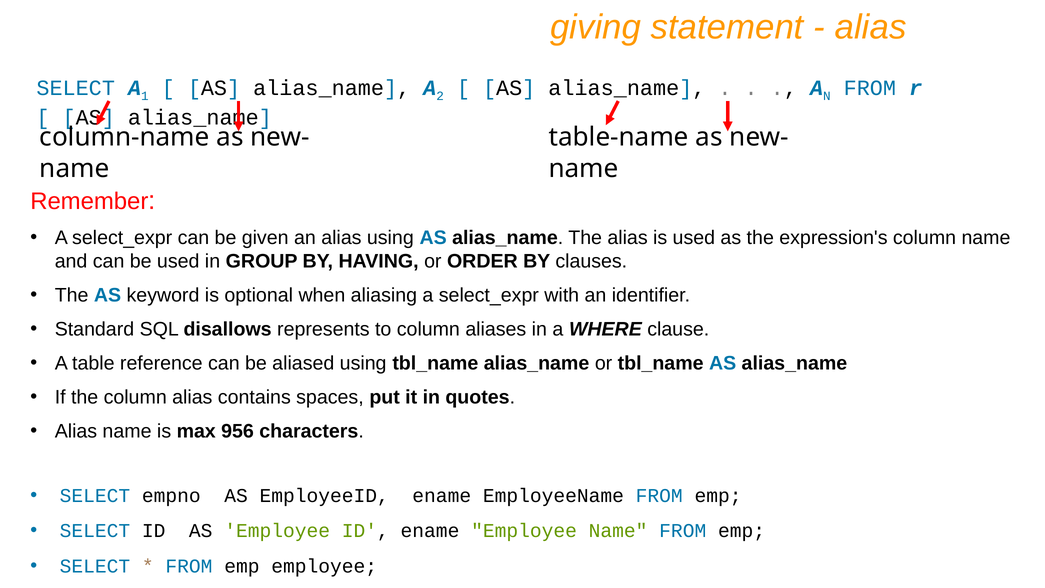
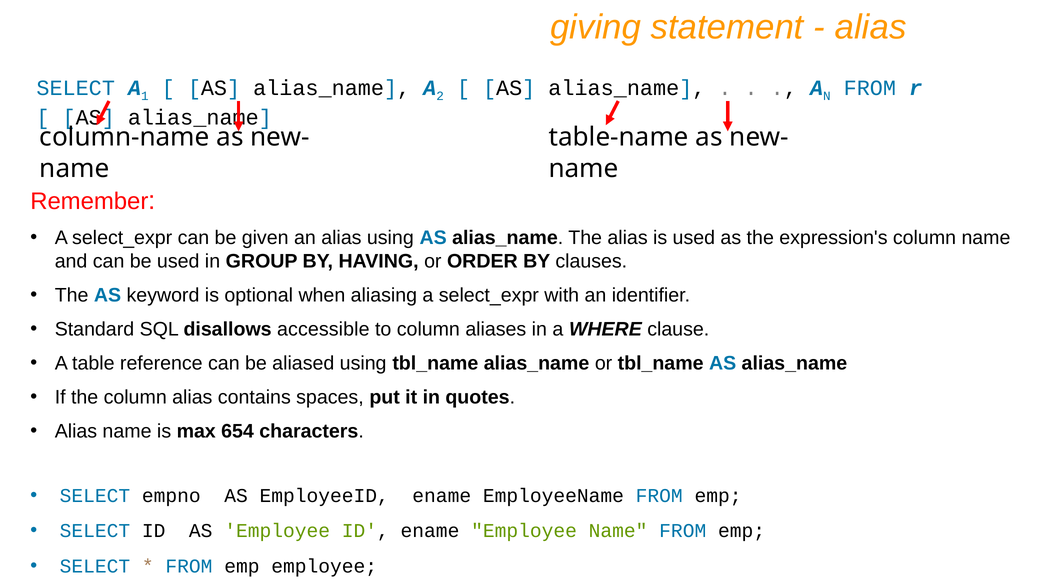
represents: represents -> accessible (323, 329)
956: 956 -> 654 (238, 431)
